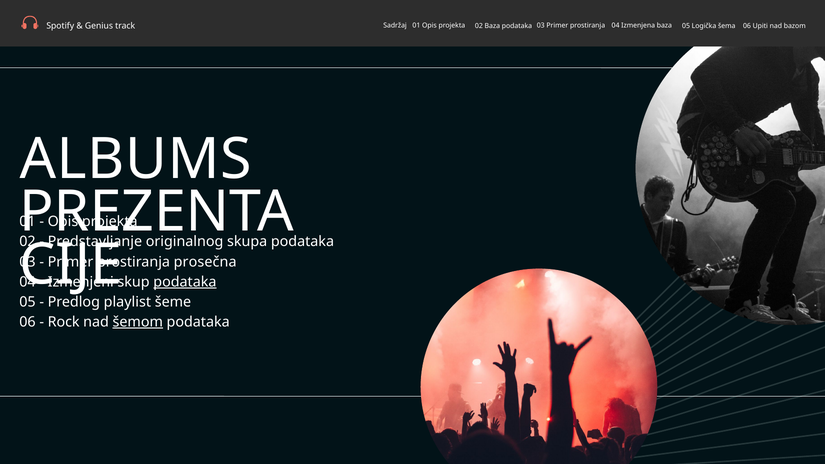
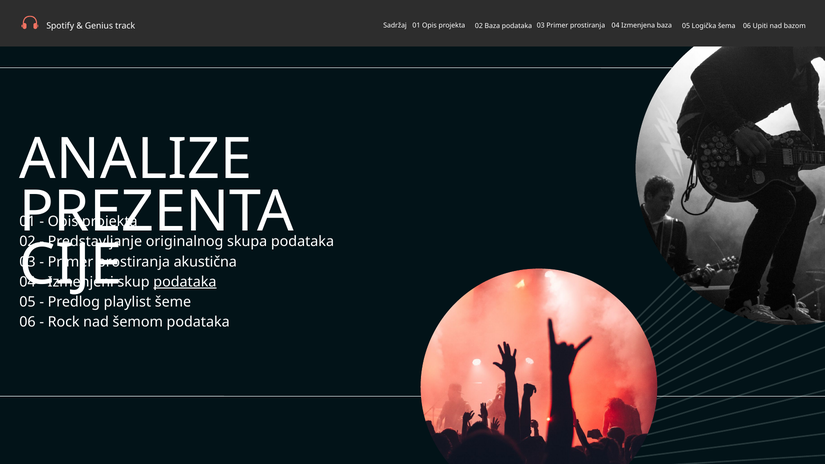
ALBUMS: ALBUMS -> ANALIZE (136, 159)
prosečna: prosečna -> akustična (205, 262)
šemom underline: present -> none (138, 322)
